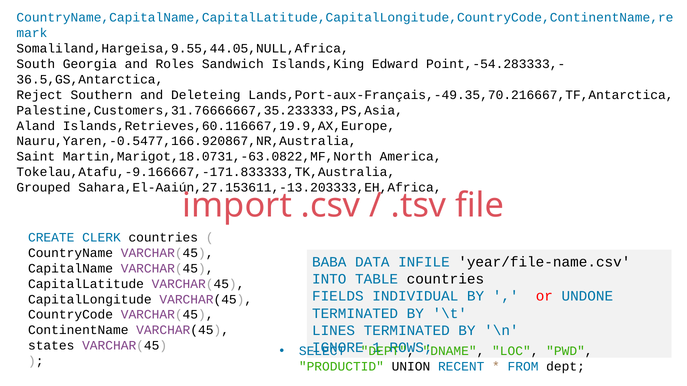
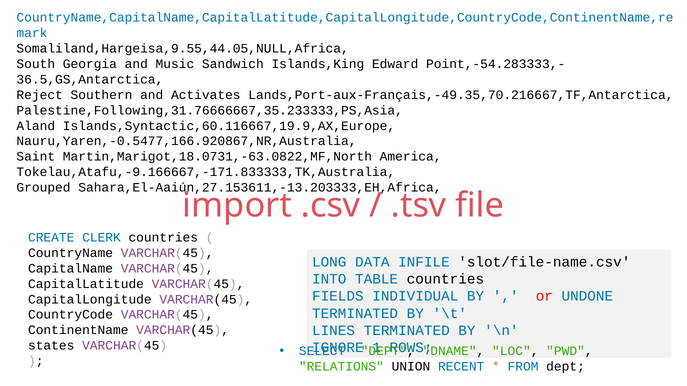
Roles: Roles -> Music (175, 64)
Deleteing: Deleteing -> Activates (206, 95)
Palestine,Customers,31.76666667,35.233333,PS,Asia: Palestine,Customers,31.76666667,35.233333,PS,Asia -> Palestine,Following,31.76666667,35.233333,PS,Asia (210, 110)
Islands,Retrieves,60.116667,19.9,AX,Europe: Islands,Retrieves,60.116667,19.9,AX,Europe -> Islands,Syntactic,60.116667,19.9,AX,Europe (229, 126)
BABA: BABA -> LONG (329, 262)
year/file-name.csv: year/file-name.csv -> slot/file-name.csv (544, 262)
PRODUCTID: PRODUCTID -> RELATIONS (341, 367)
